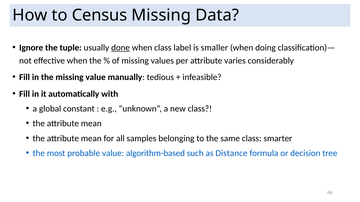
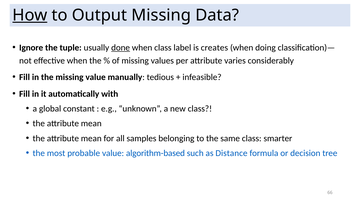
How underline: none -> present (30, 15)
Census: Census -> Output (99, 15)
smaller: smaller -> creates (214, 48)
